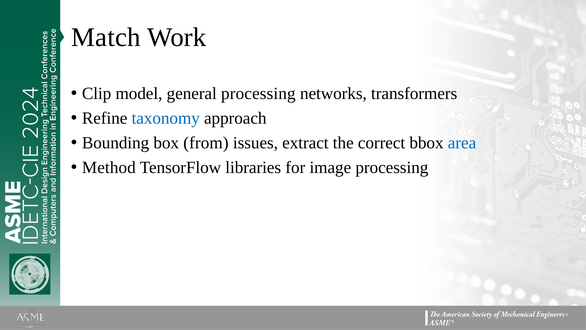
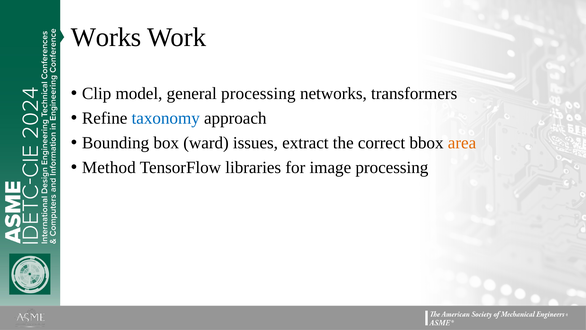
Match: Match -> Works (106, 37)
from: from -> ward (206, 143)
area colour: blue -> orange (462, 143)
